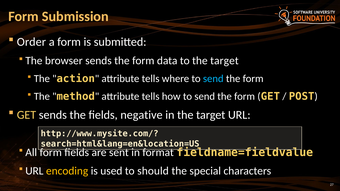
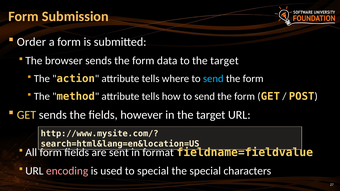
negative: negative -> however (142, 115)
encoding colour: yellow -> pink (67, 171)
to should: should -> special (153, 171)
